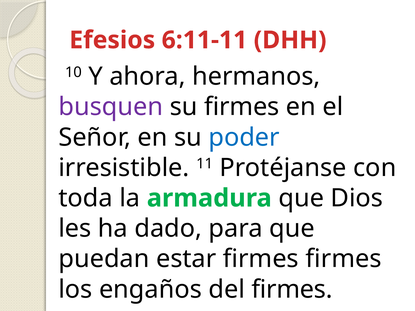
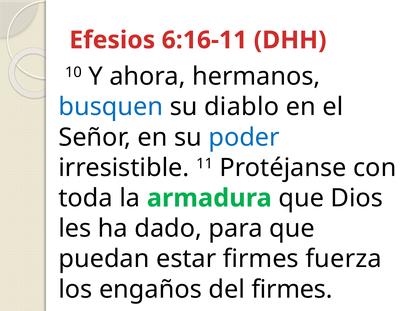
6:11-11: 6:11-11 -> 6:16-11 (204, 40)
busquen colour: purple -> blue (111, 107)
su firmes: firmes -> diablo (242, 107)
firmes firmes: firmes -> fuerza (344, 259)
